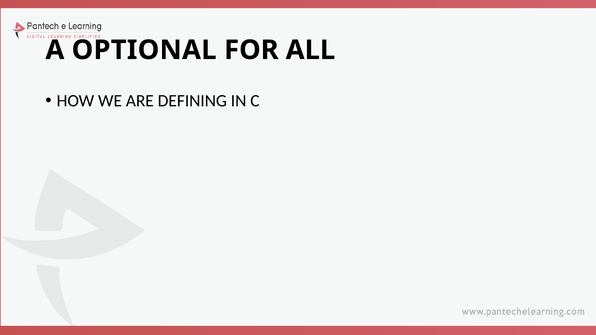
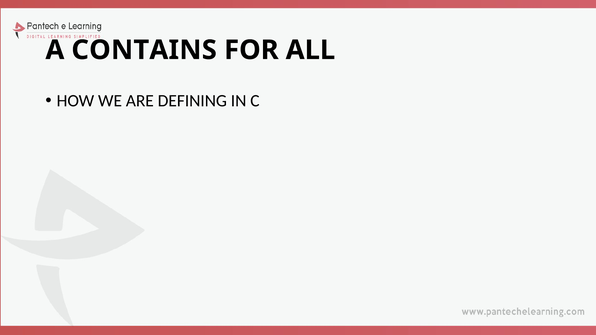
OPTIONAL: OPTIONAL -> CONTAINS (144, 50)
